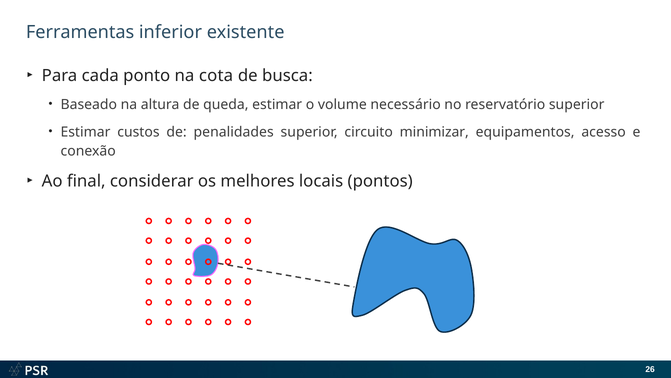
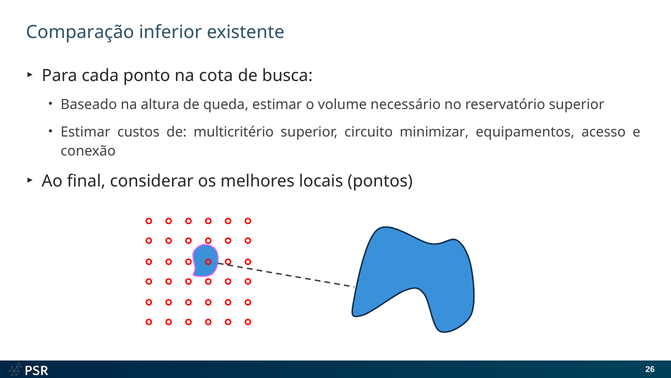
Ferramentas: Ferramentas -> Comparação (80, 32)
penalidades: penalidades -> multicritério (234, 132)
